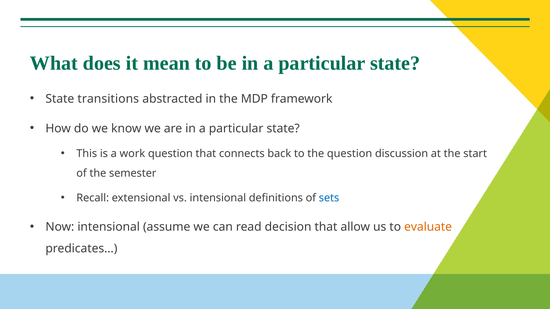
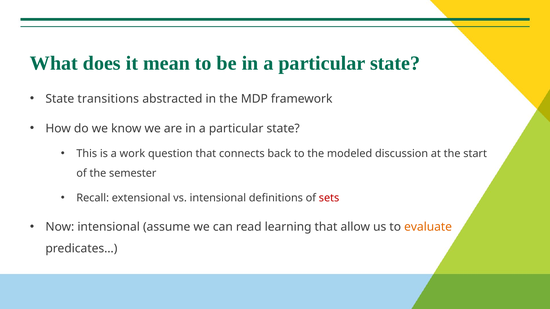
the question: question -> modeled (350, 154)
sets colour: blue -> red (329, 198)
decision: decision -> learning (288, 227)
